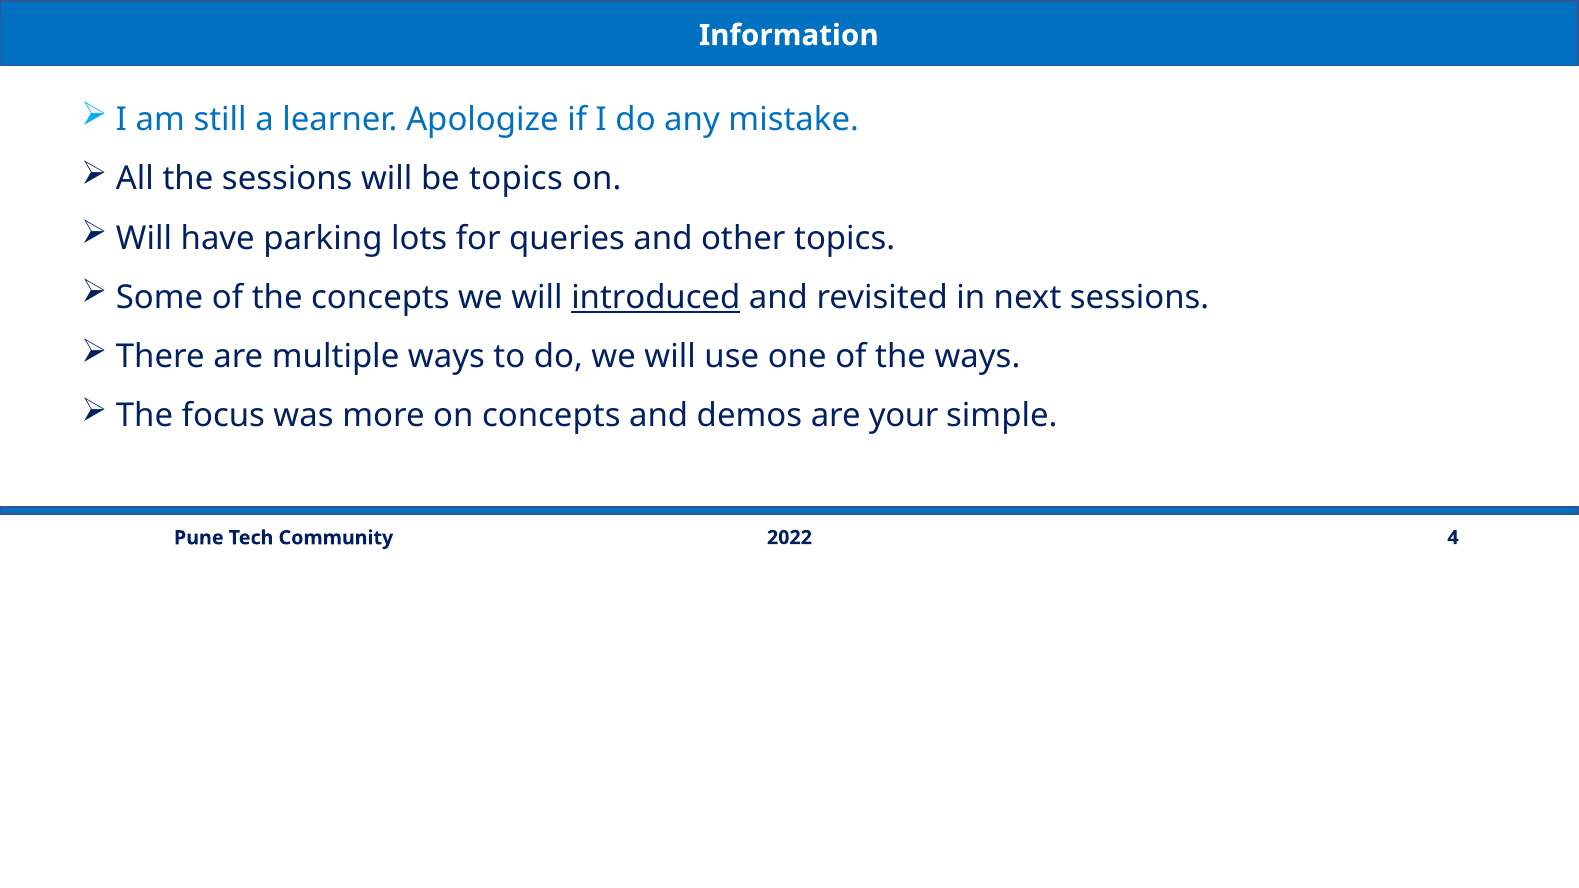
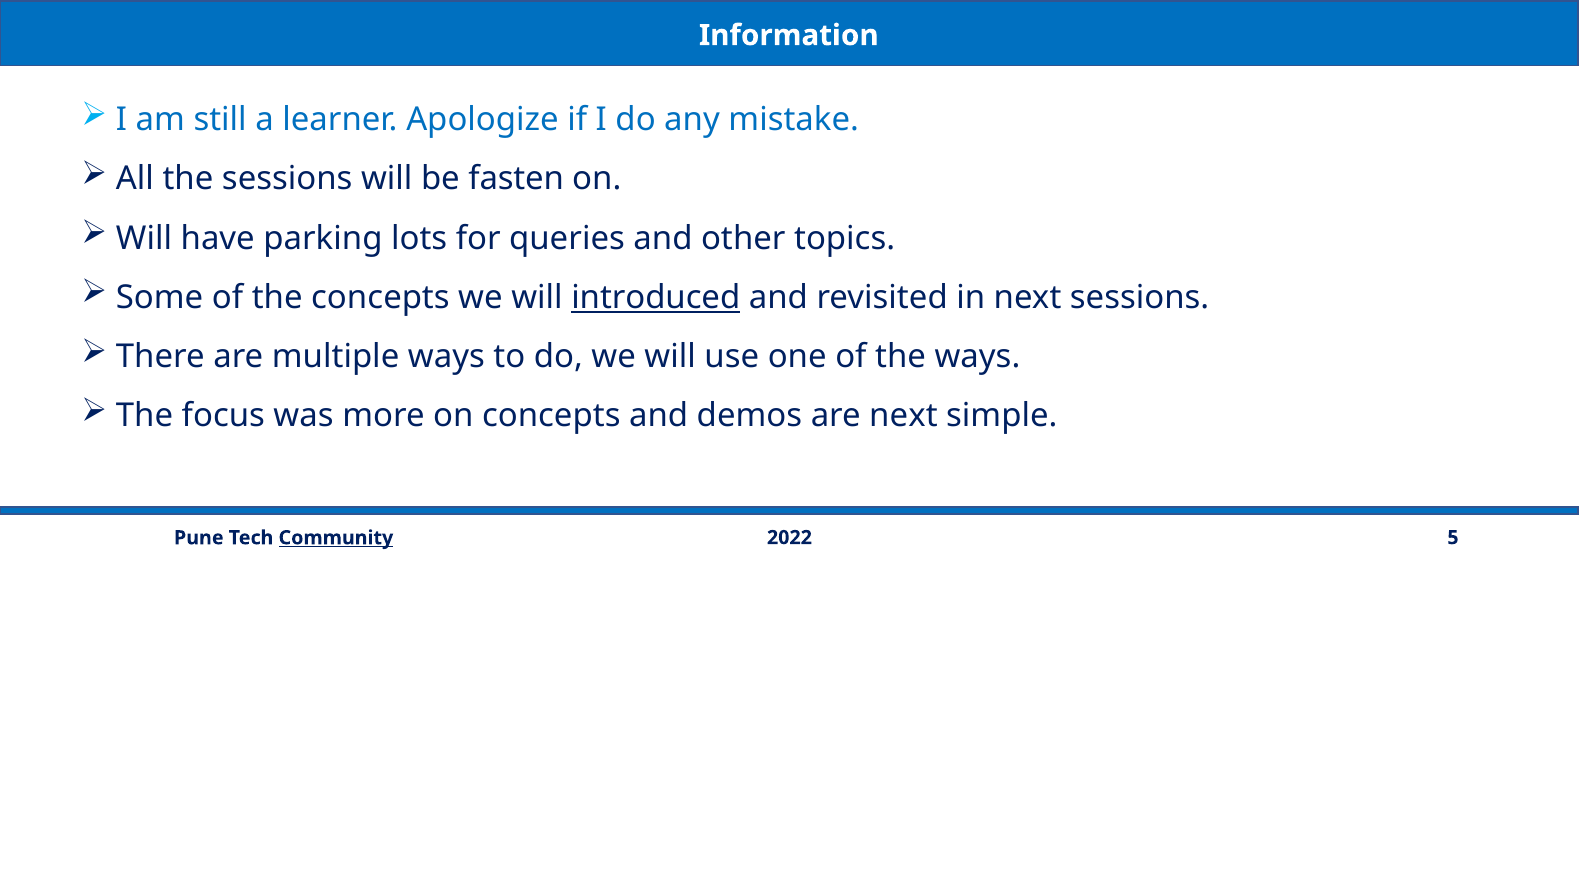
be topics: topics -> fasten (516, 179)
are your: your -> next (903, 416)
4: 4 -> 5 (1453, 538)
Community underline: none -> present (336, 538)
